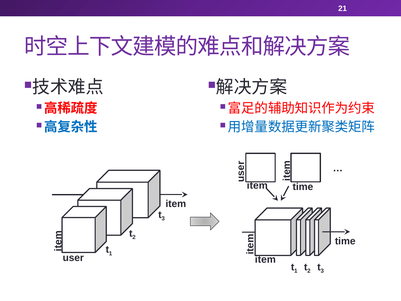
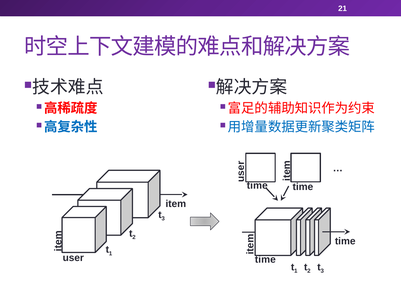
item: item -> time (257, 185)
item: item -> time (265, 259)
